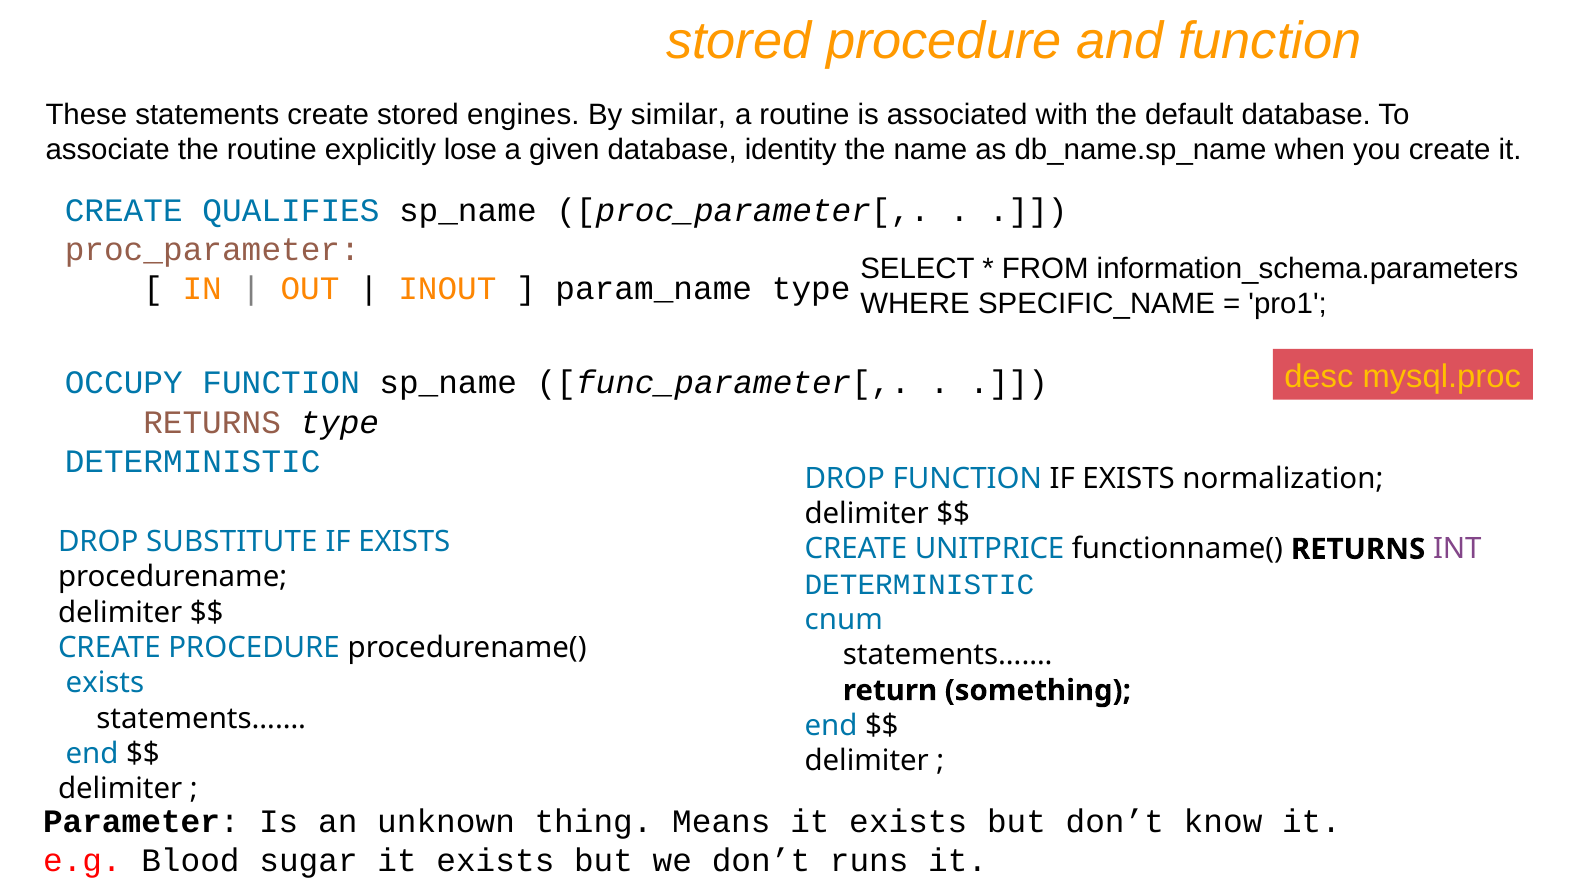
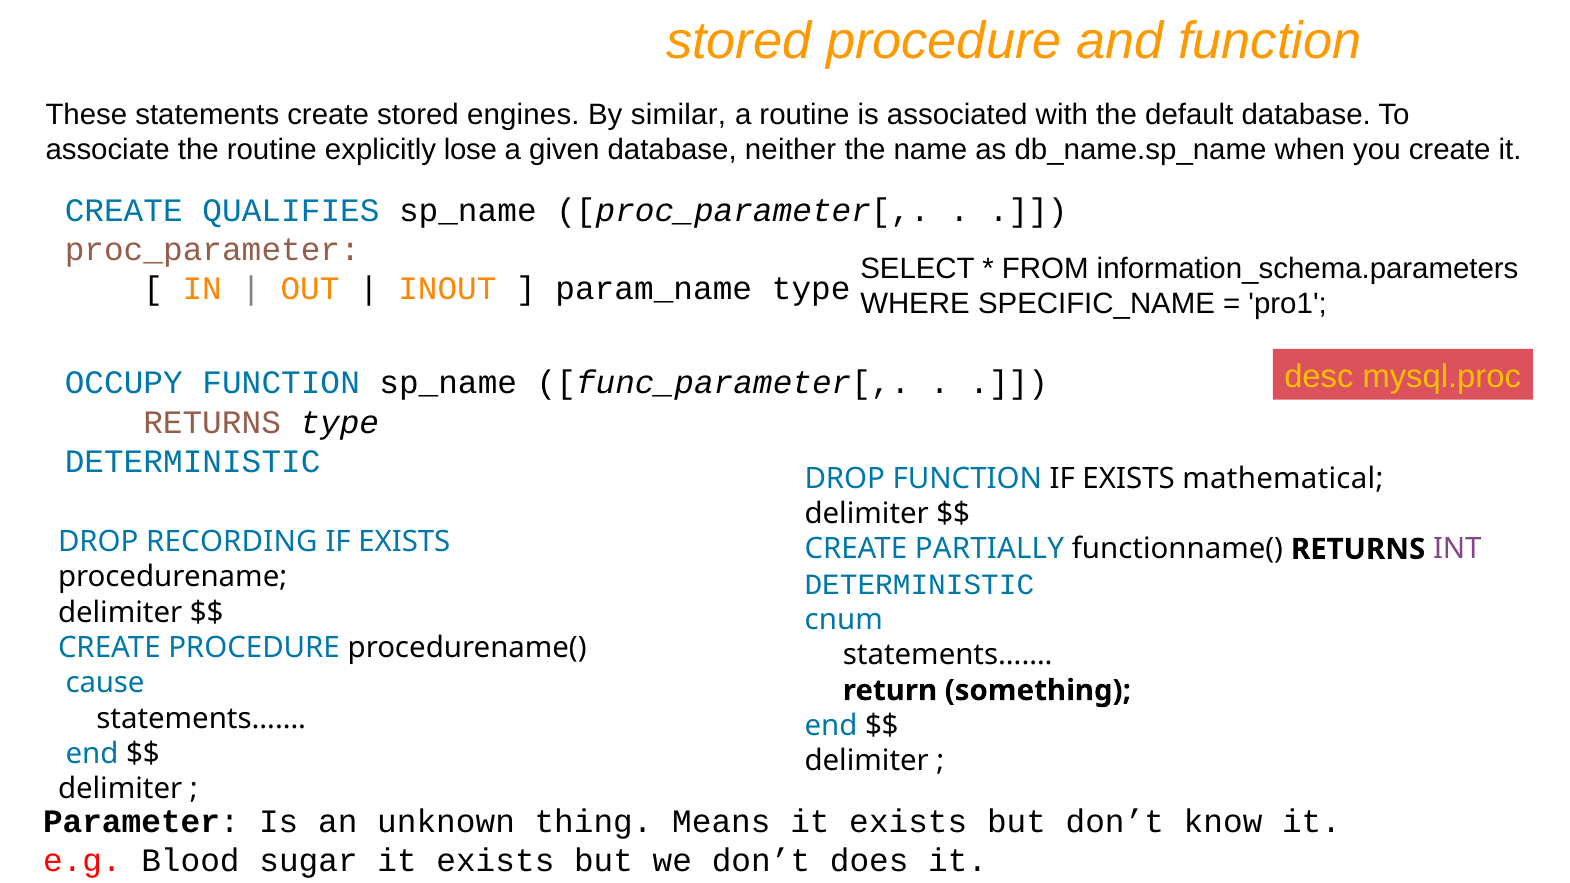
identity: identity -> neither (791, 150)
normalization: normalization -> mathematical (1283, 479)
SUBSTITUTE: SUBSTITUTE -> RECORDING (232, 542)
UNITPRICE: UNITPRICE -> PARTIALLY (989, 549)
exists: exists -> cause (105, 683)
runs: runs -> does (869, 861)
